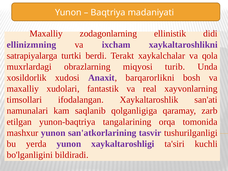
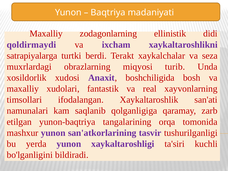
ellinizmning: ellinizmning -> qoldirmaydi (31, 45)
qola: qola -> seza (210, 56)
barqarorlikni: barqarorlikni -> boshchiligida (150, 78)
